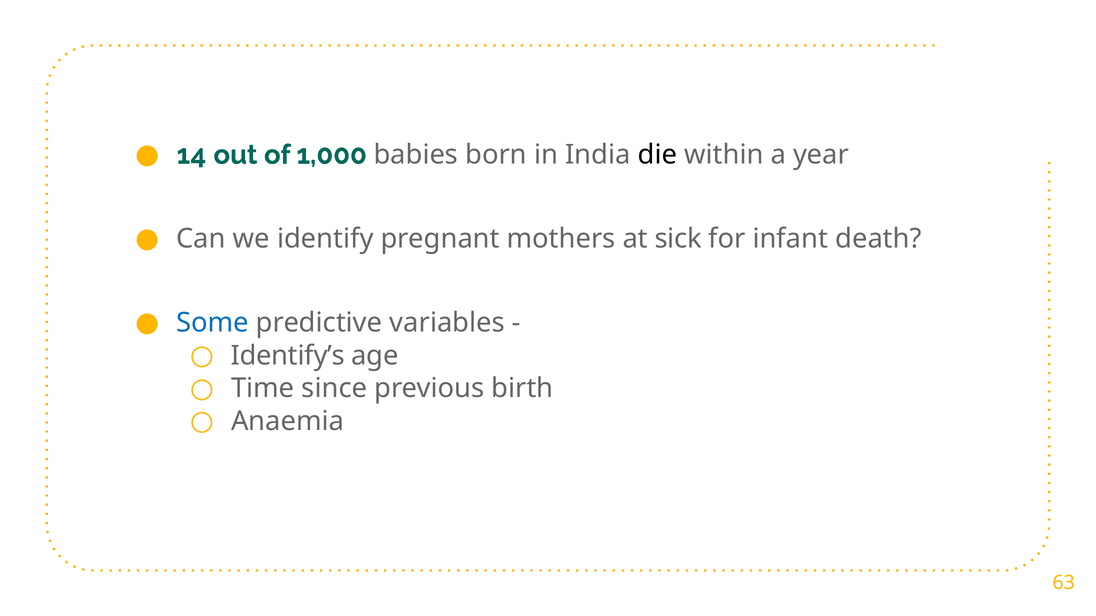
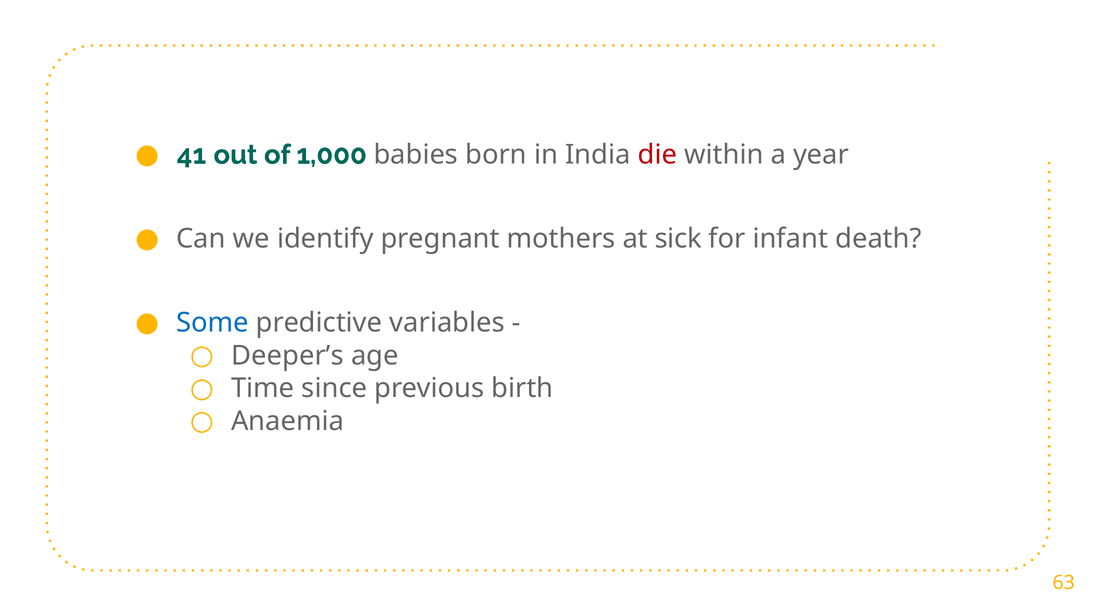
14: 14 -> 41 (191, 155)
die colour: black -> red (657, 155)
Identify’s: Identify’s -> Deeper’s (288, 356)
